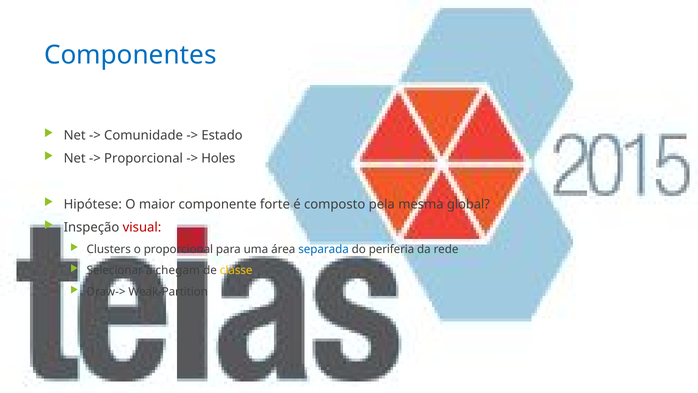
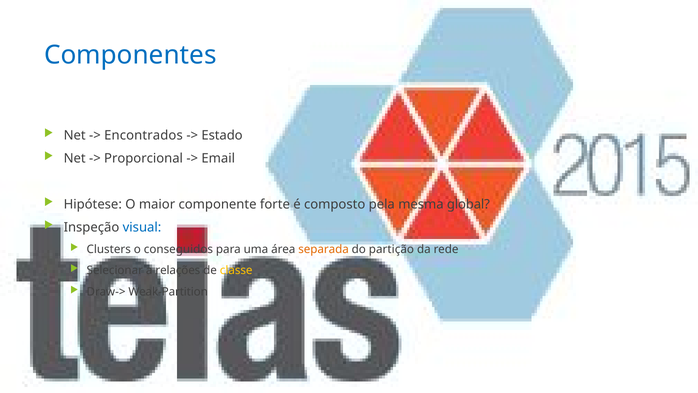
Comunidade: Comunidade -> Encontrados (143, 135)
Holes: Holes -> Email (218, 158)
visual colour: red -> blue (142, 227)
o proporcional: proporcional -> conseguidos (178, 249)
separada colour: blue -> orange (324, 249)
periferia: periferia -> partição (391, 249)
chegam: chegam -> relações (178, 270)
